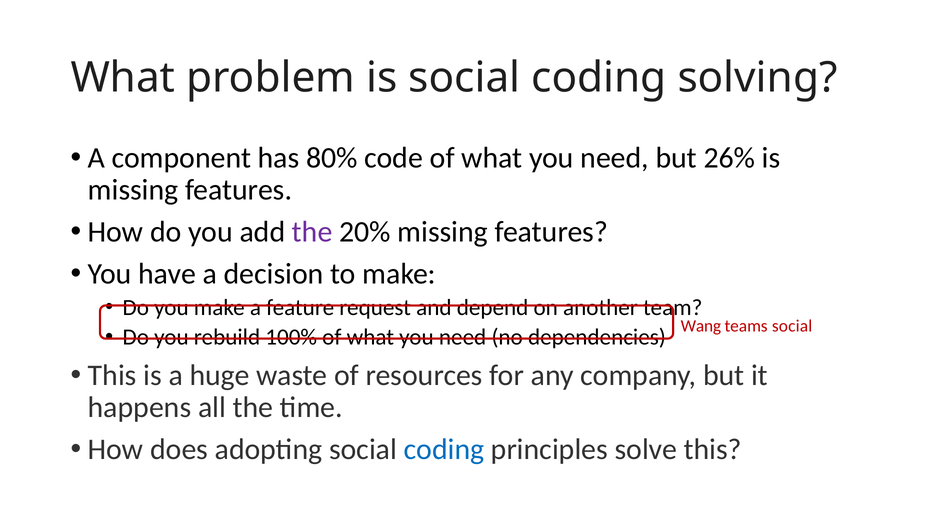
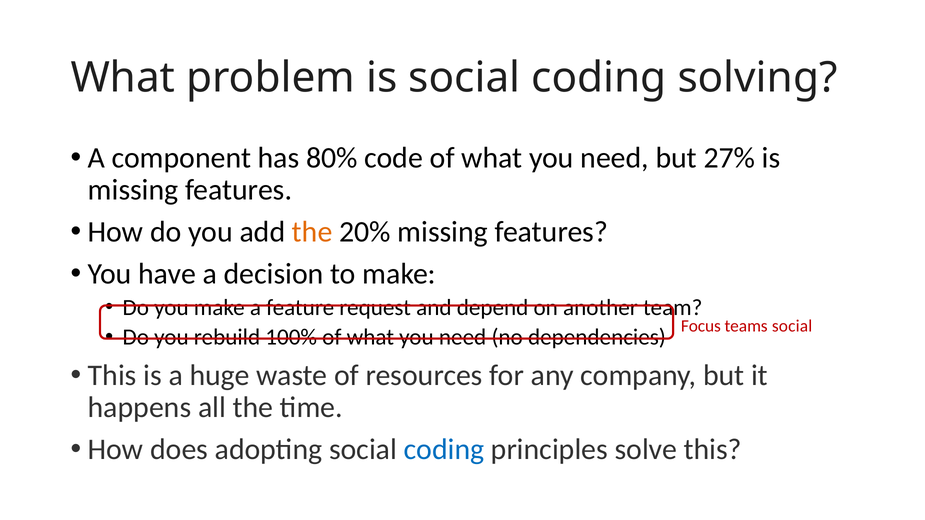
26%: 26% -> 27% (729, 158)
the colour: purple -> orange (312, 232)
Wang: Wang -> Focus (701, 326)
